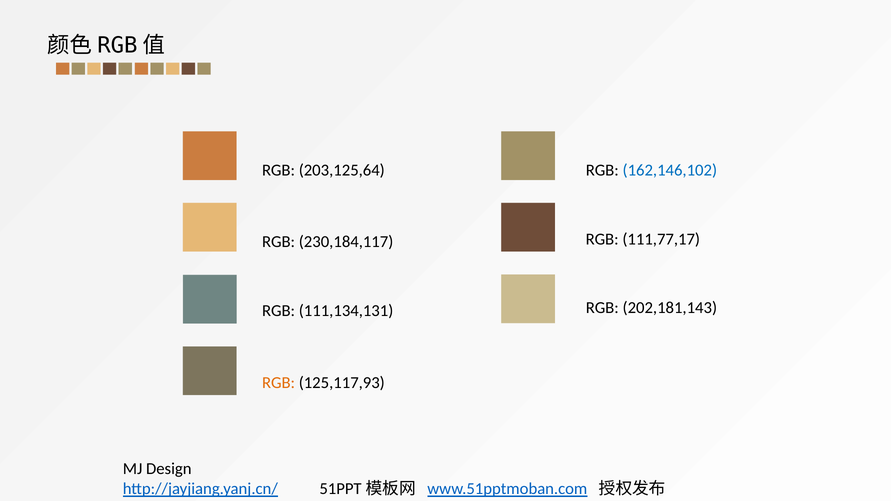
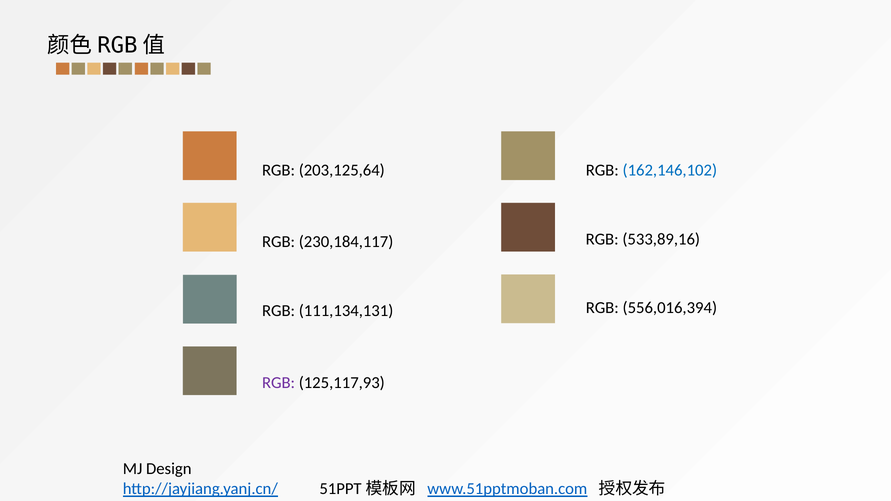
111,77,17: 111,77,17 -> 533,89,16 (661, 239)
202,181,143: 202,181,143 -> 556,016,394 (670, 308)
RGB colour: orange -> purple (279, 383)
